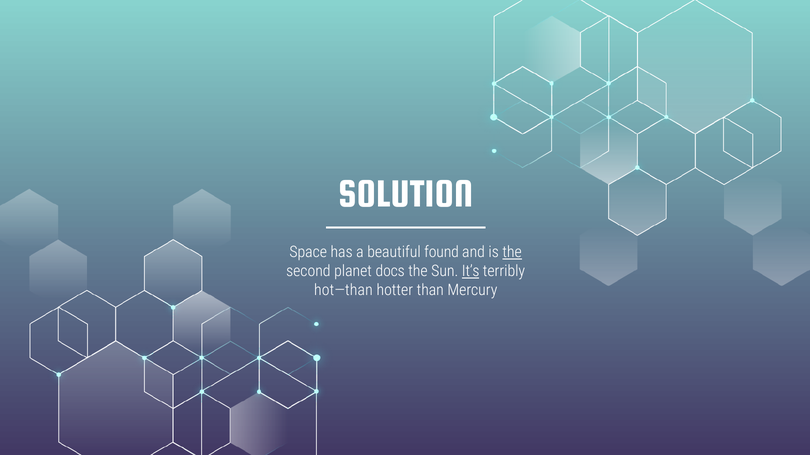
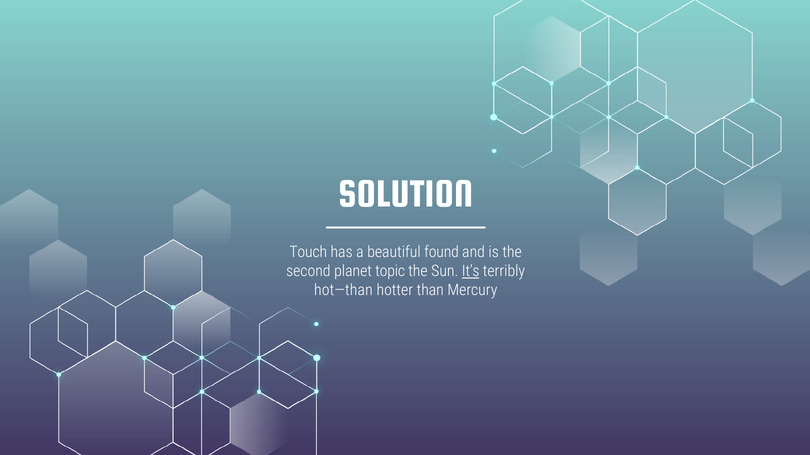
Space: Space -> Touch (308, 253)
the underline: present -> none (512, 253)
docs: docs -> topic (390, 271)
